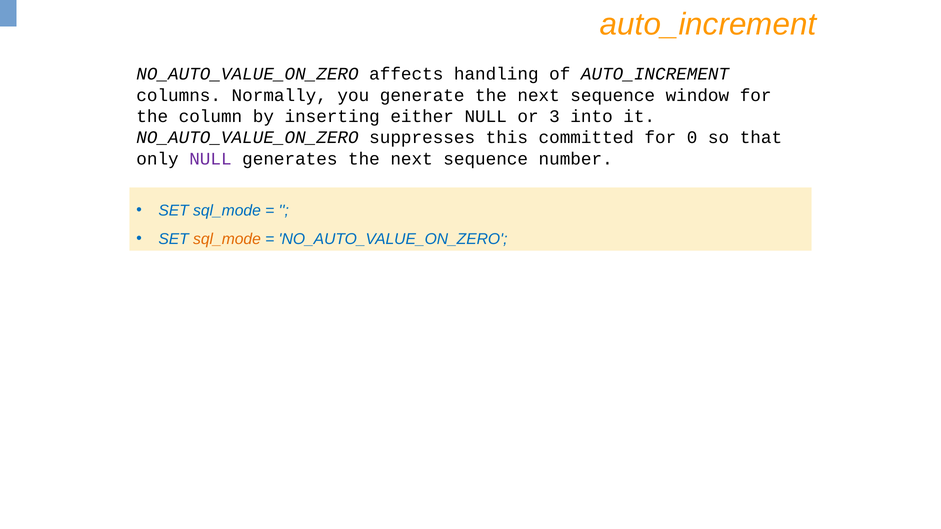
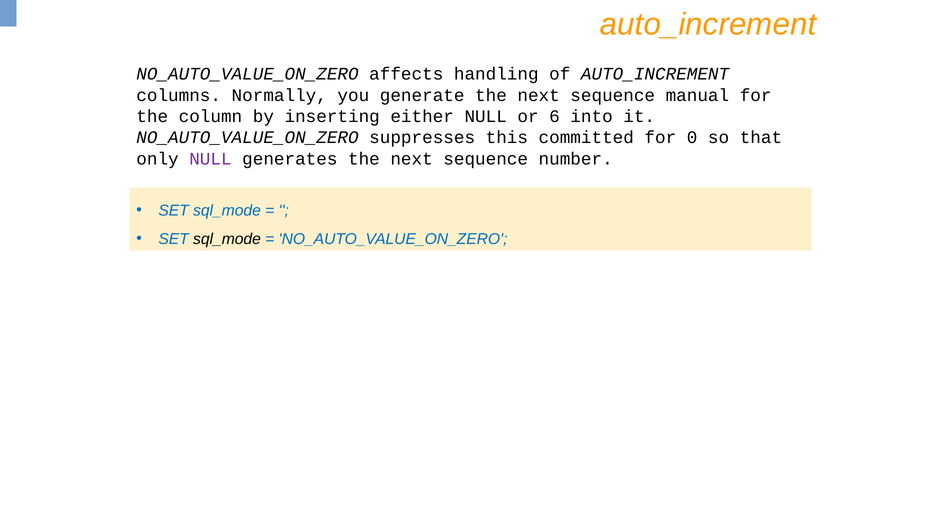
window: window -> manual (697, 95)
3: 3 -> 6 (554, 116)
sql_mode colour: orange -> black (227, 239)
